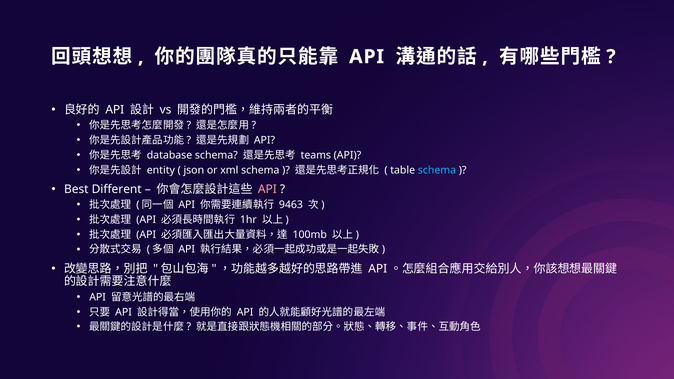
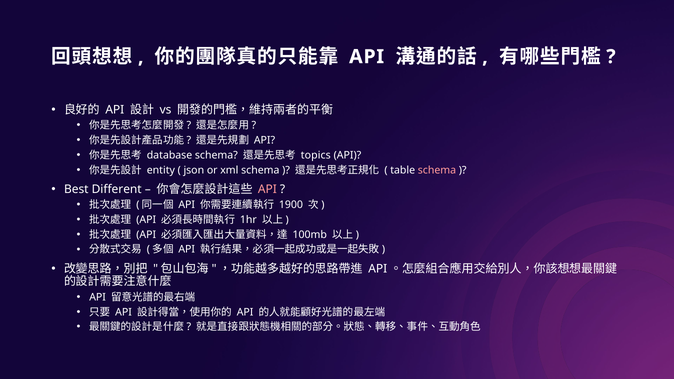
teams: teams -> topics (316, 155)
schema colour: light blue -> pink (437, 170)
9463: 9463 -> 1900 (291, 205)
